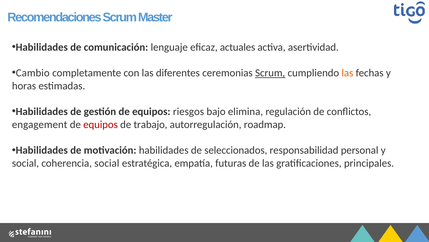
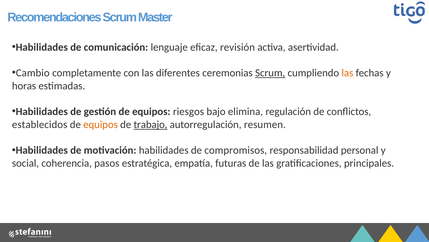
actuales: actuales -> revisión (237, 47)
engagement: engagement -> establecidos (40, 124)
equipos colour: red -> orange (101, 124)
trabajo underline: none -> present (150, 124)
roadmap: roadmap -> resumen (265, 124)
seleccionados: seleccionados -> compromisos (236, 150)
coherencia social: social -> pasos (107, 163)
